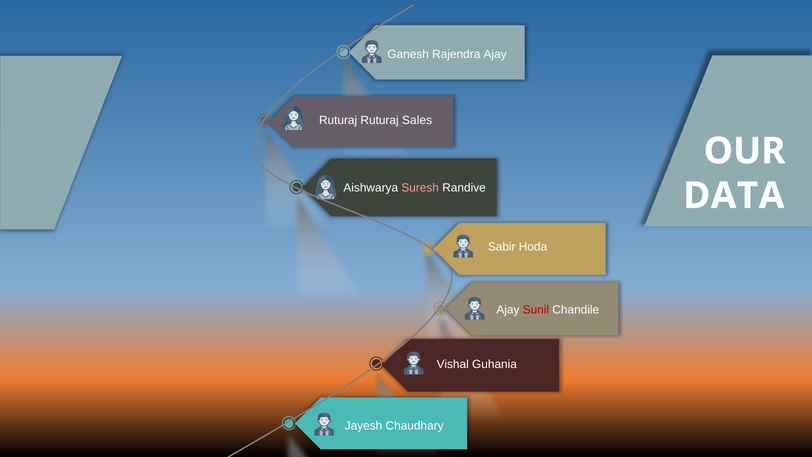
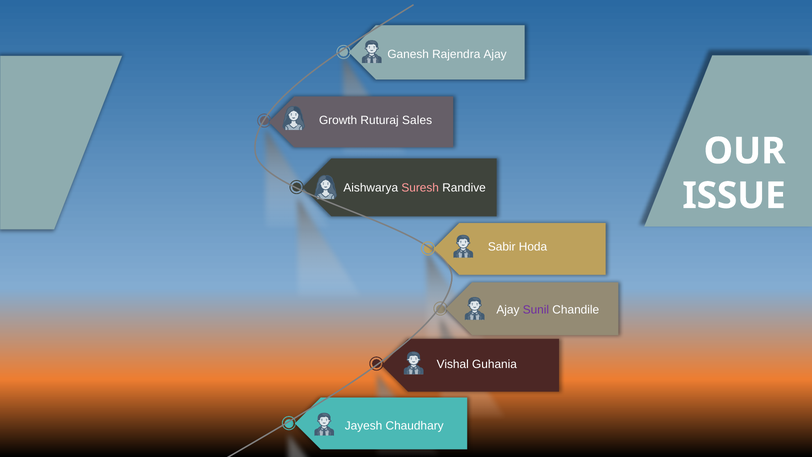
Ruturaj: Ruturaj -> Growth (338, 120)
DATA: DATA -> ISSUE (734, 196)
Sunil colour: red -> purple (536, 310)
